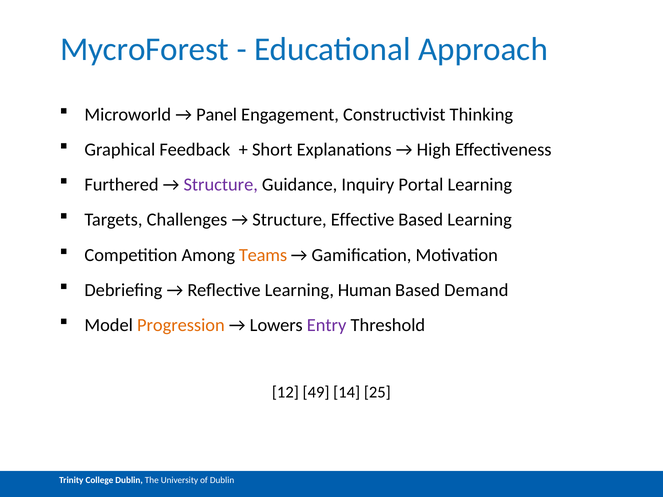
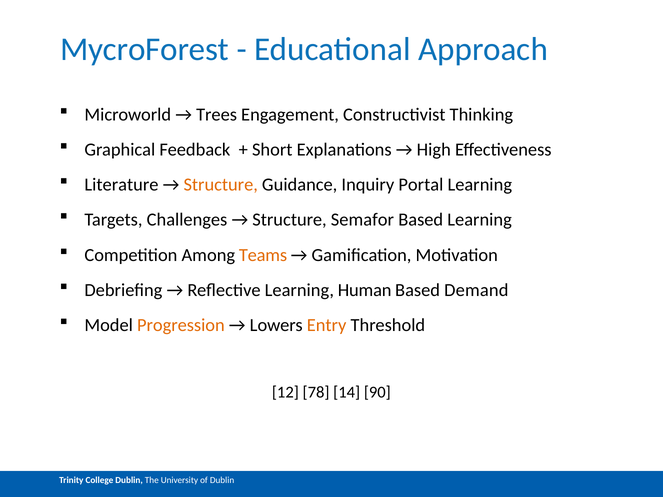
Panel: Panel -> Trees (217, 115)
Furthered: Furthered -> Literature (121, 185)
Structure colour: purple -> orange (221, 185)
Effective: Effective -> Semafor (362, 220)
Entry colour: purple -> orange (327, 325)
49: 49 -> 78 (316, 392)
25: 25 -> 90 (377, 392)
